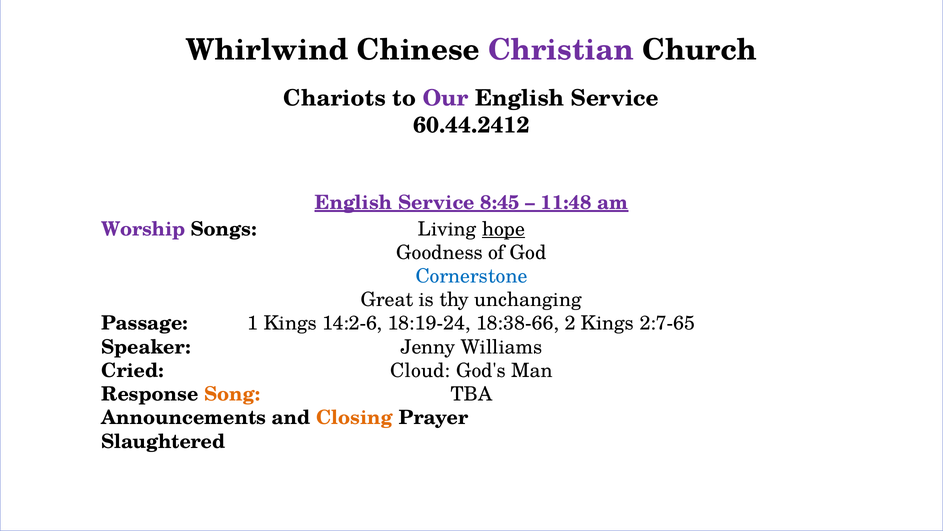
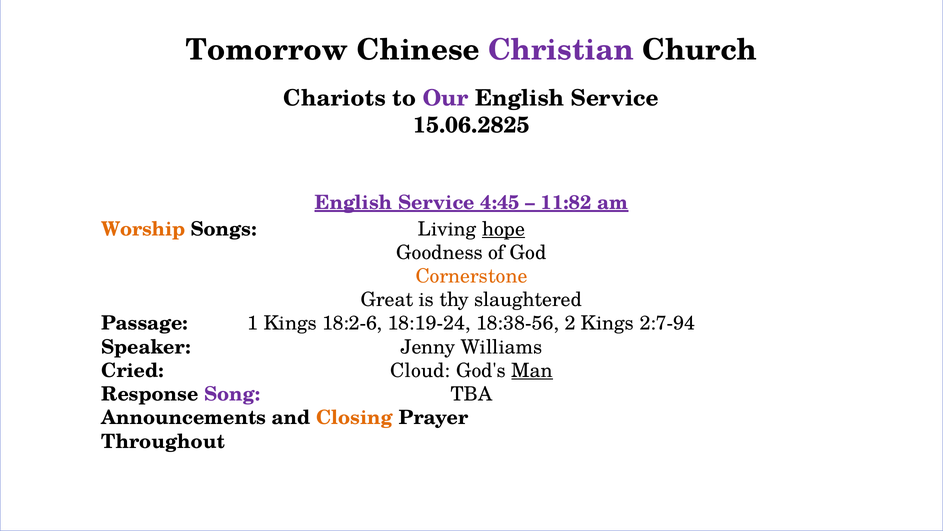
Whirlwind: Whirlwind -> Tomorrow (267, 50)
60.44.2412: 60.44.2412 -> 15.06.2825 (471, 125)
8:45: 8:45 -> 4:45 (500, 202)
11:48: 11:48 -> 11:82 (566, 202)
Worship colour: purple -> orange (143, 229)
Cornerstone colour: blue -> orange (472, 276)
unchanging: unchanging -> slaughtered (528, 300)
14:2-6: 14:2-6 -> 18:2-6 (352, 323)
18:38-66: 18:38-66 -> 18:38-56 (518, 323)
2:7-65: 2:7-65 -> 2:7-94 (667, 323)
Man underline: none -> present (532, 370)
Song colour: orange -> purple (232, 394)
Slaughtered: Slaughtered -> Throughout (163, 441)
